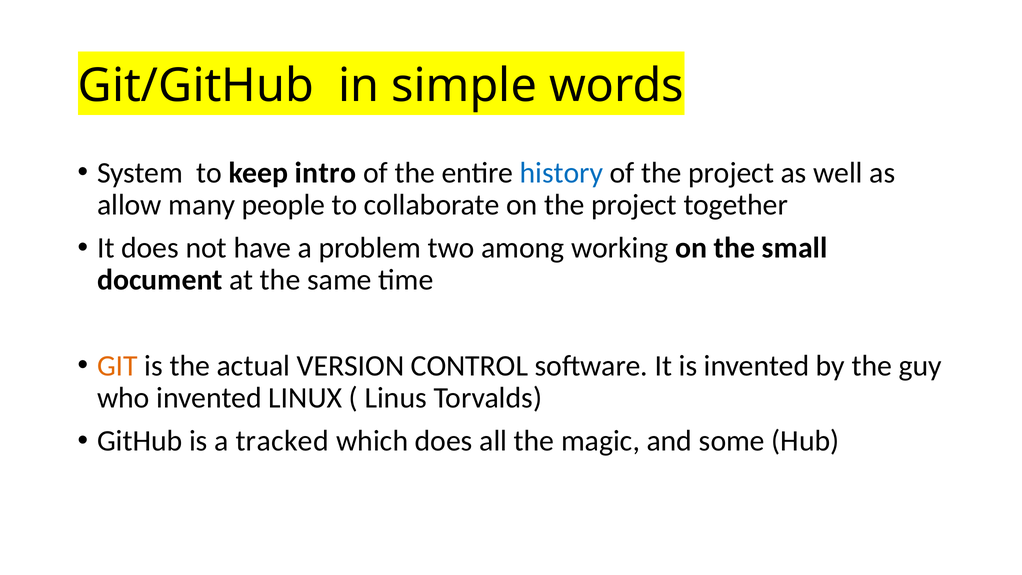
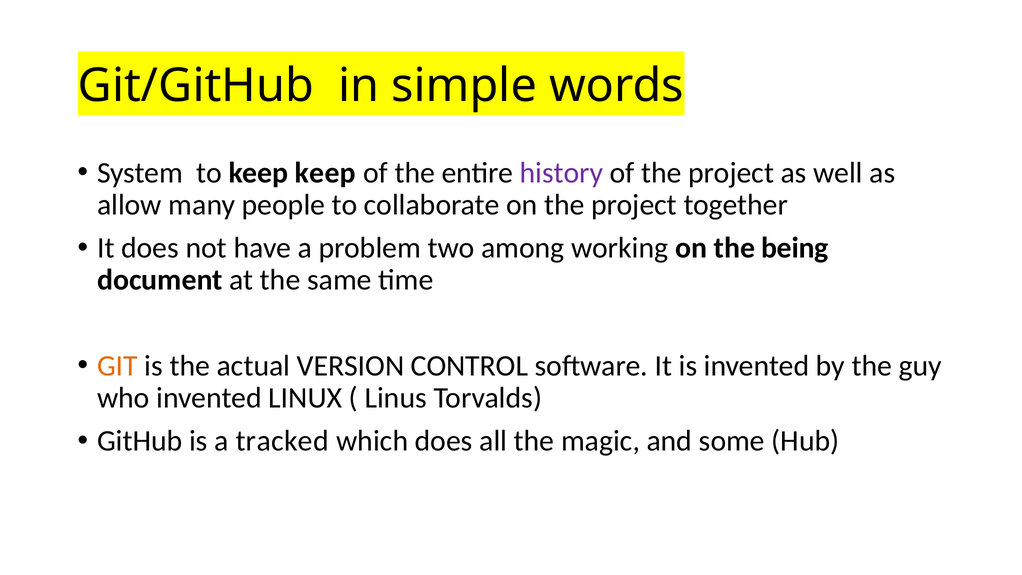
keep intro: intro -> keep (325, 173)
history colour: blue -> purple (561, 173)
small: small -> being (795, 248)
